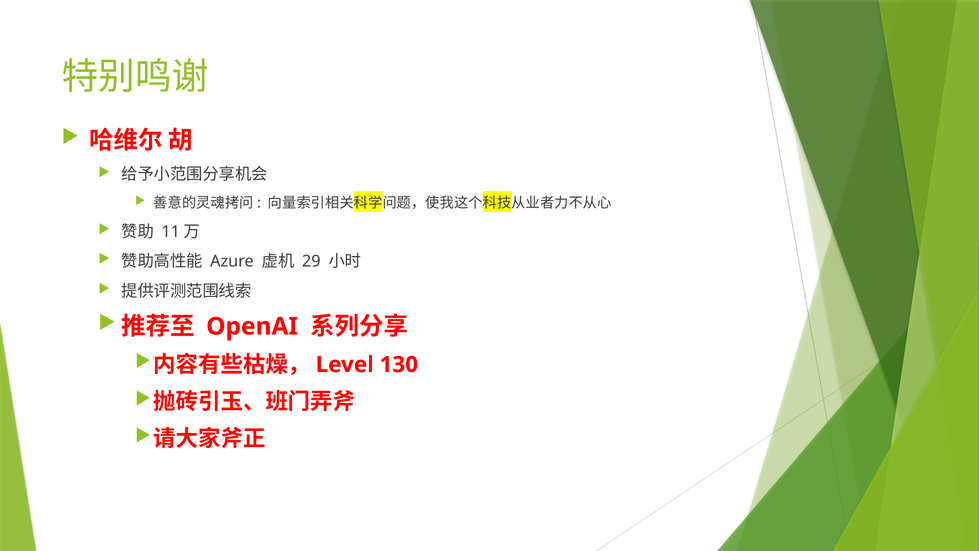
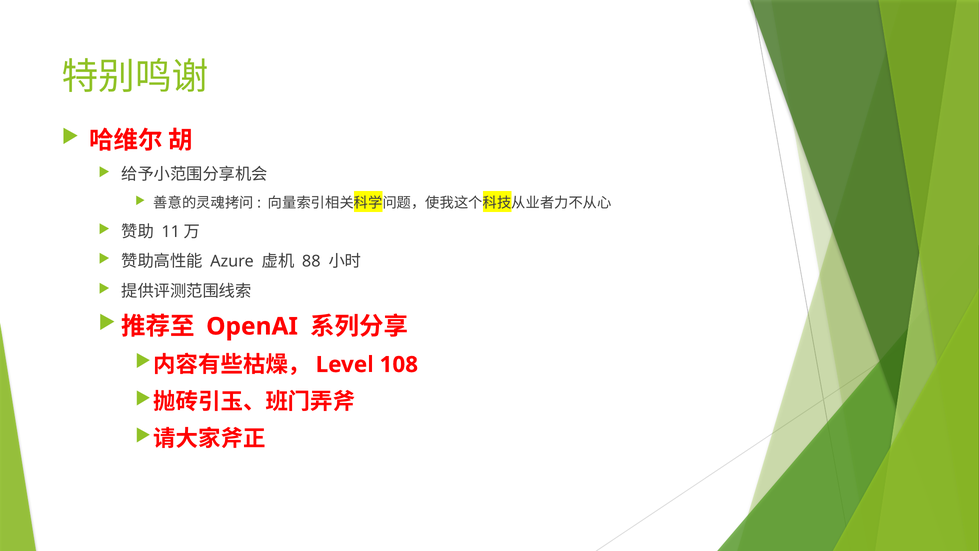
29: 29 -> 88 (311, 261)
130: 130 -> 108 (399, 364)
